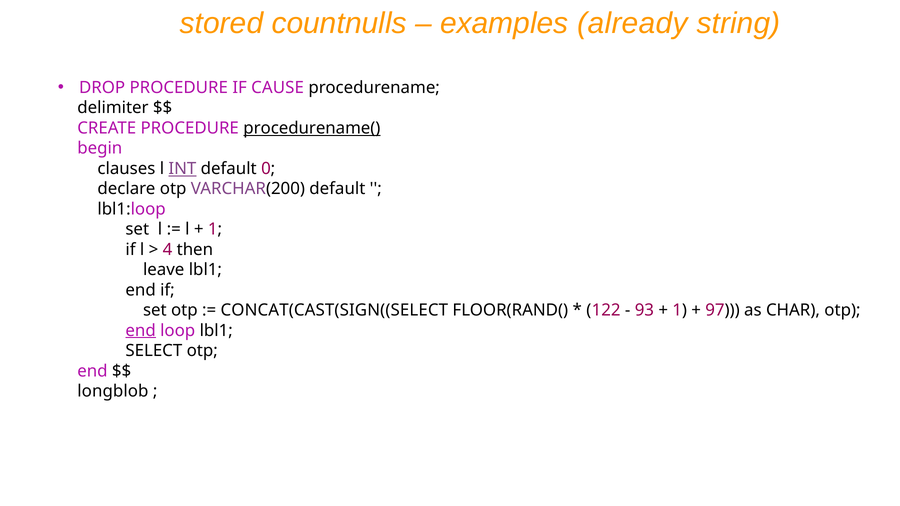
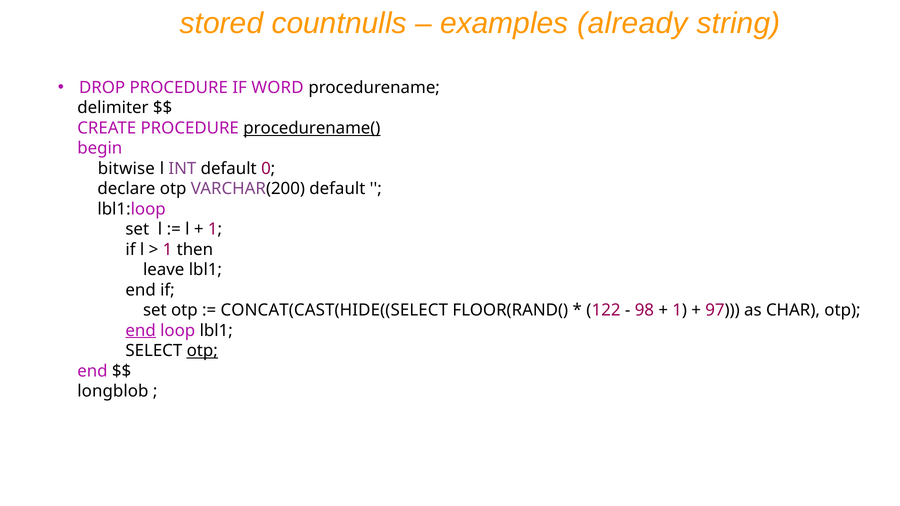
CAUSE: CAUSE -> WORD (278, 88)
clauses: clauses -> bitwise (126, 169)
INT underline: present -> none (182, 169)
4: 4 -> 1 (168, 250)
CONCAT(CAST(SIGN((SELECT: CONCAT(CAST(SIGN((SELECT -> CONCAT(CAST(HIDE((SELECT (334, 310)
93: 93 -> 98 (644, 310)
otp underline: none -> present (202, 351)
